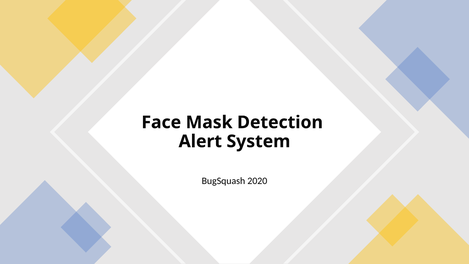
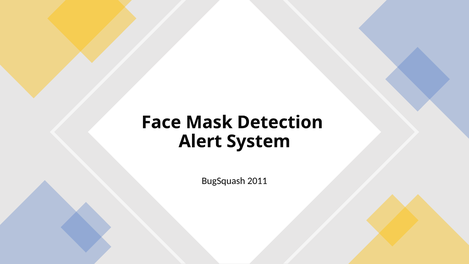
2020: 2020 -> 2011 (257, 181)
